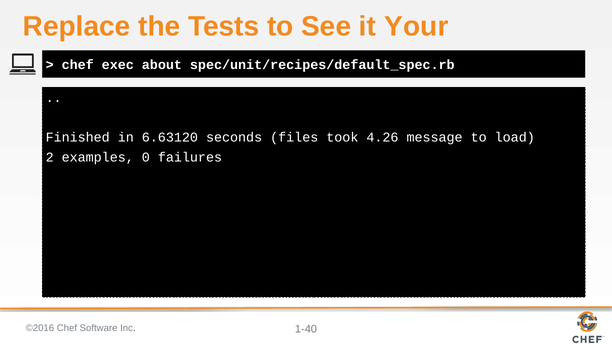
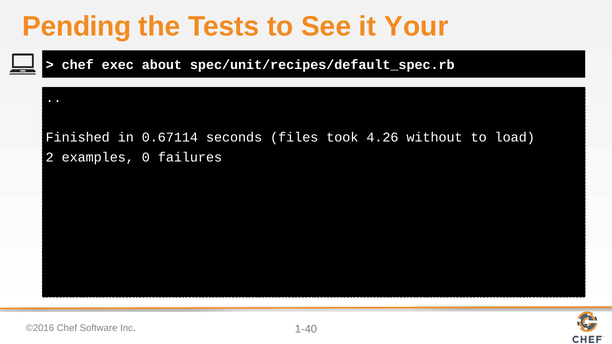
Replace: Replace -> Pending (77, 26)
6.63120: 6.63120 -> 0.67114 (170, 138)
message: message -> without (435, 138)
